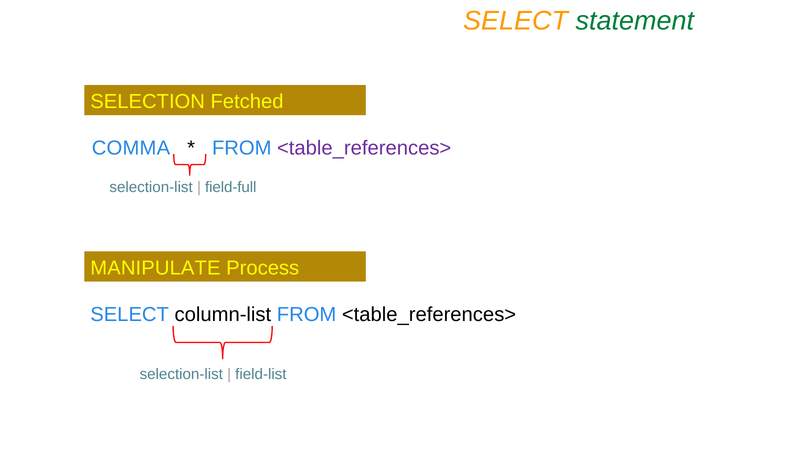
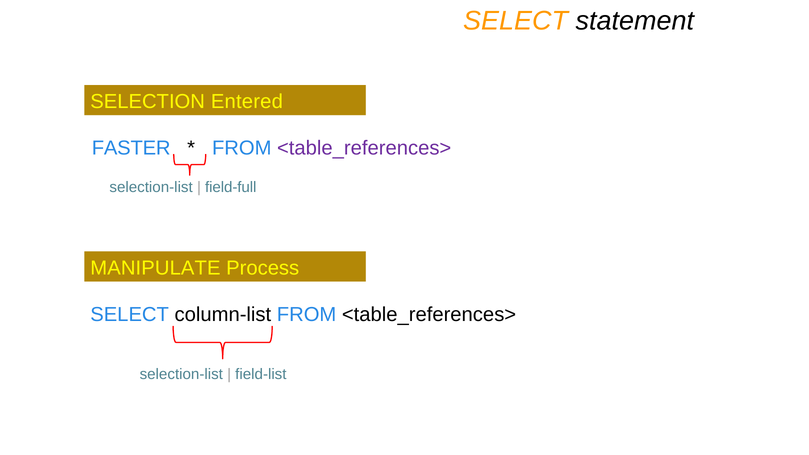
statement colour: green -> black (635, 21)
Fetched: Fetched -> Entered (247, 102)
COMMA: COMMA -> FASTER (131, 148)
